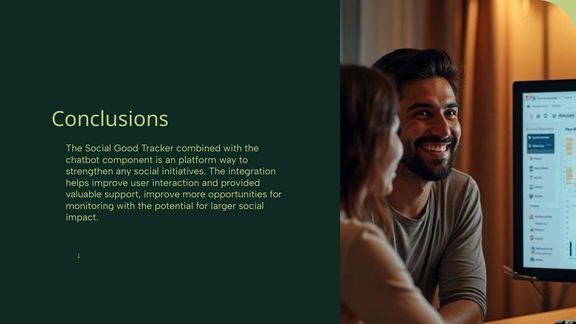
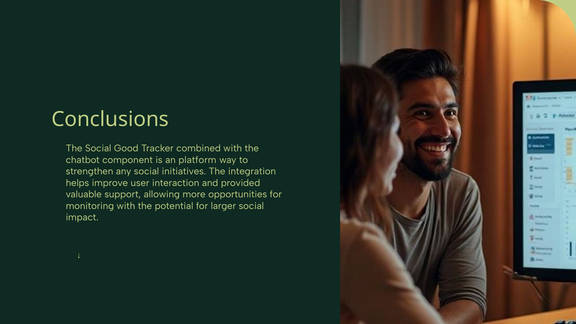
support improve: improve -> allowing (162, 194)
